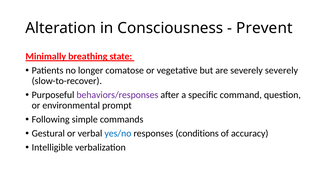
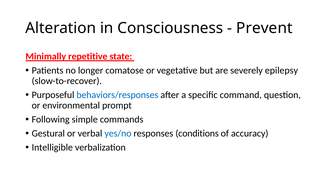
breathing: breathing -> repetitive (88, 56)
severely severely: severely -> epilepsy (281, 70)
behaviors/responses colour: purple -> blue (117, 95)
